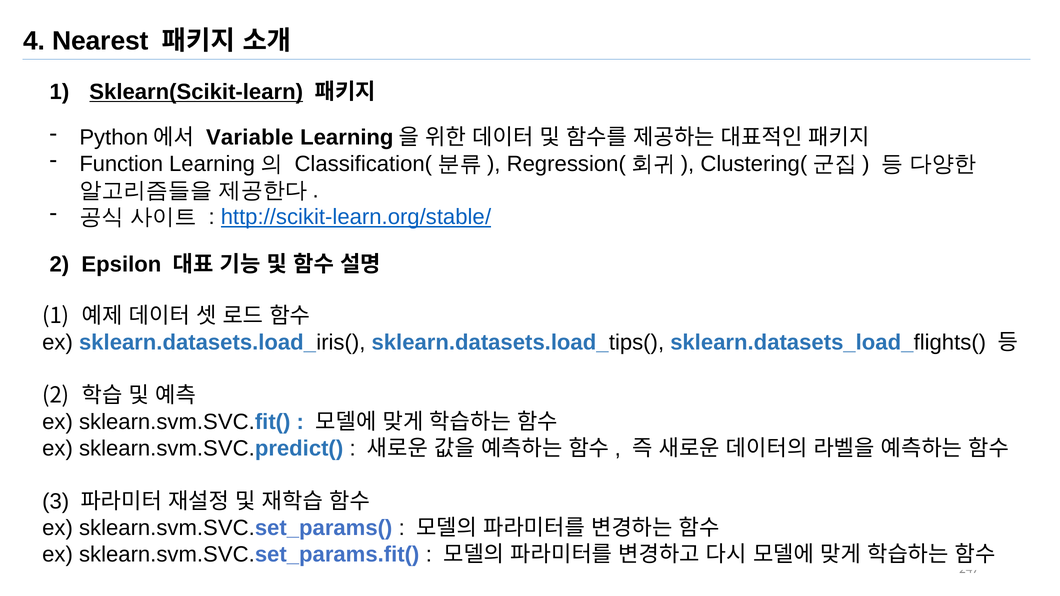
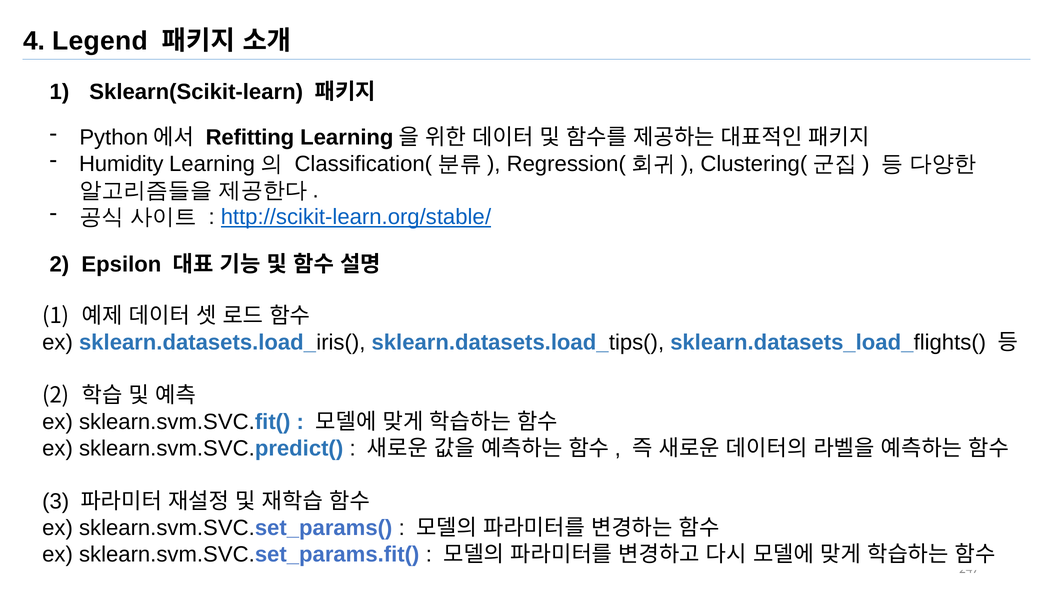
Nearest: Nearest -> Legend (100, 41)
Sklearn(Scikit-learn underline: present -> none (196, 92)
Variable: Variable -> Refitting (250, 137)
Function: Function -> Humidity (121, 164)
